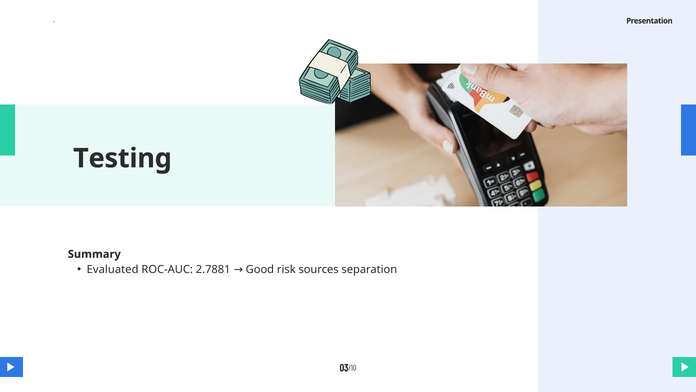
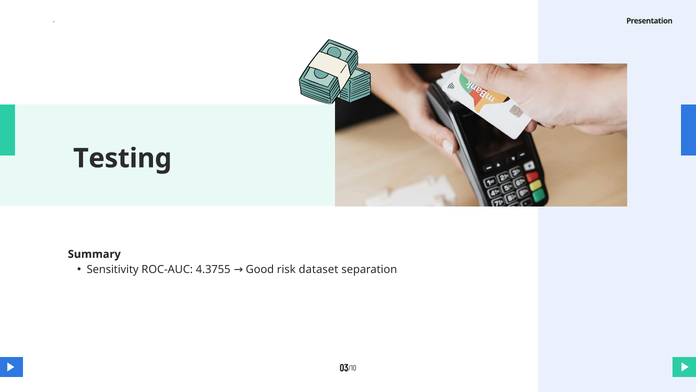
Evaluated: Evaluated -> Sensitivity (113, 269)
2.7881: 2.7881 -> 4.3755 (213, 269)
sources: sources -> dataset (319, 269)
